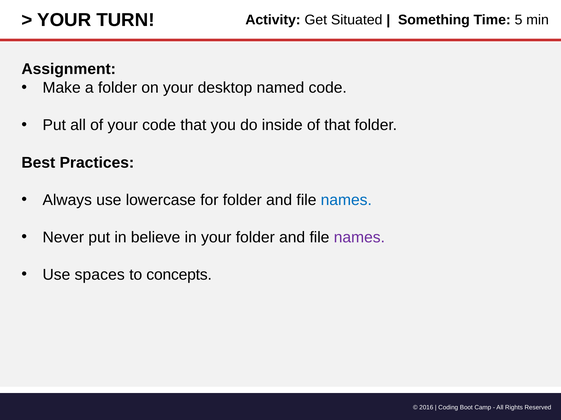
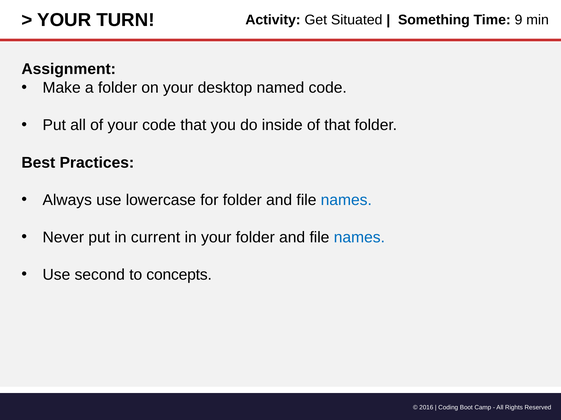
5: 5 -> 9 (519, 20)
believe: believe -> current (156, 238)
names colour: purple -> blue (359, 238)
spaces: spaces -> second (100, 275)
